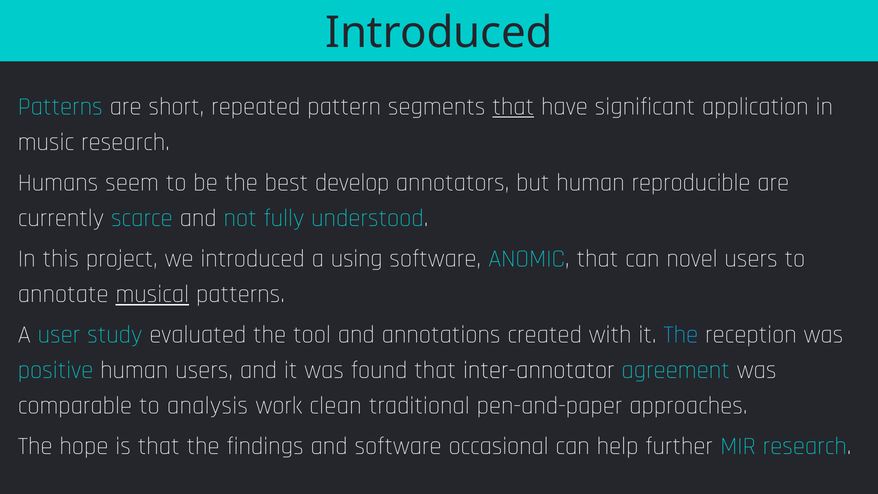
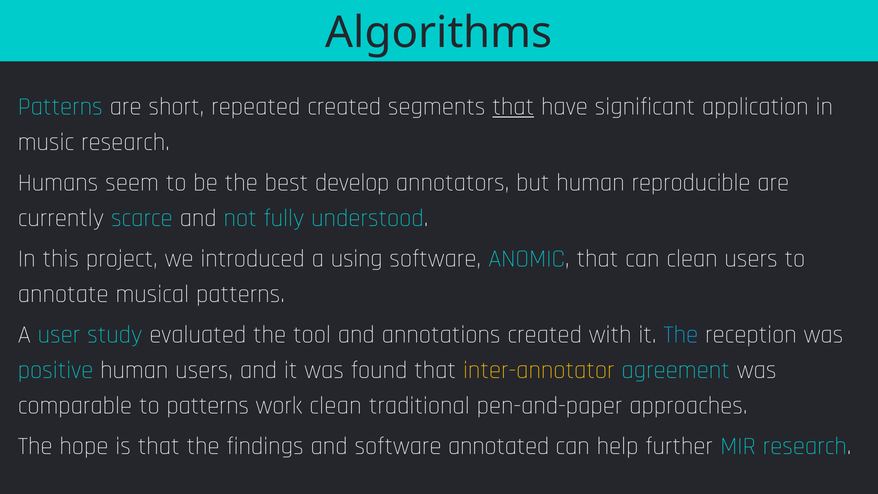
Introduced: Introduced -> Algorithms (439, 33)
repeated pattern: pattern -> created (344, 106)
can novel: novel -> clean (692, 259)
musical underline: present -> none (152, 294)
inter-annotator colour: white -> yellow (539, 370)
to analysis: analysis -> patterns (208, 406)
occasional: occasional -> annotated (499, 446)
